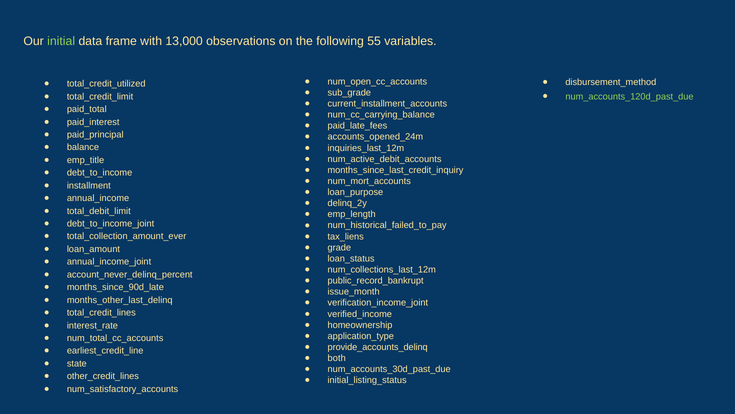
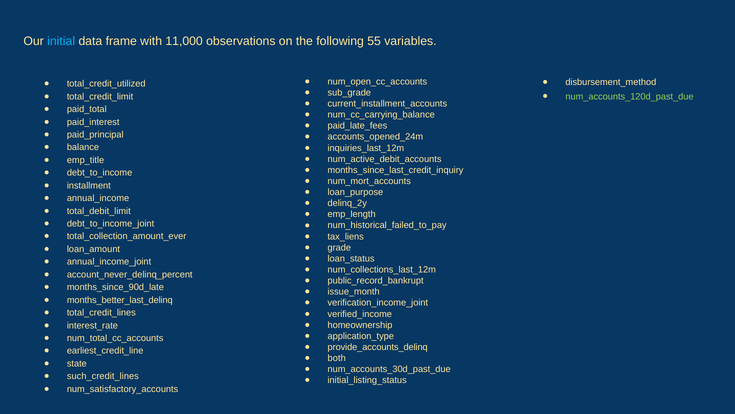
initial colour: light green -> light blue (61, 41)
13,000: 13,000 -> 11,000 (184, 41)
months_other_last_delinq: months_other_last_delinq -> months_better_last_delinq (120, 300)
other_credit_lines: other_credit_lines -> such_credit_lines (103, 376)
